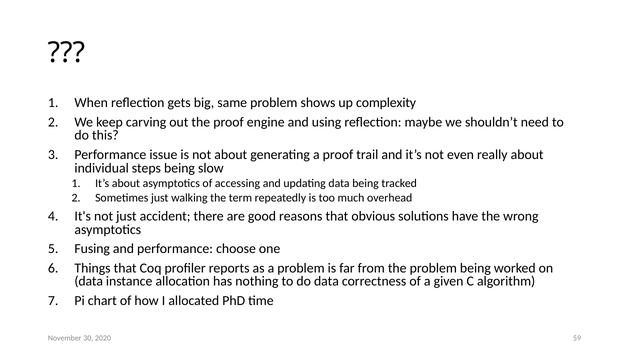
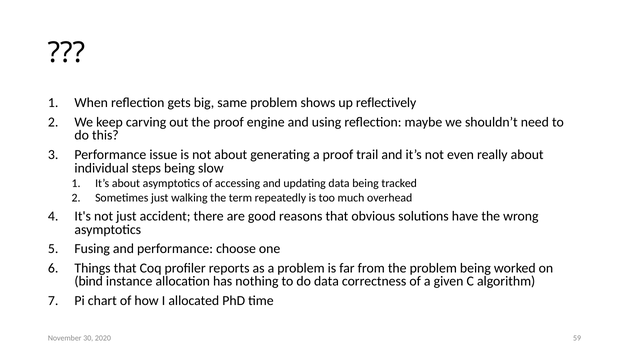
complexity: complexity -> reflectively (386, 103)
data: data -> bind (89, 281)
